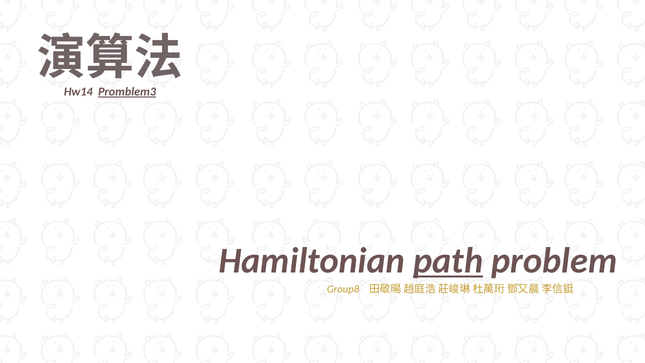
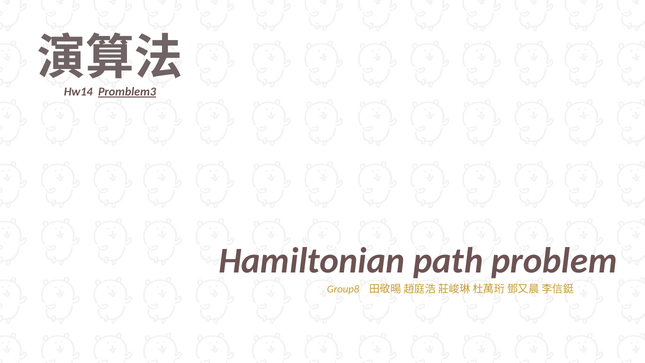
path underline: present -> none (448, 261)
